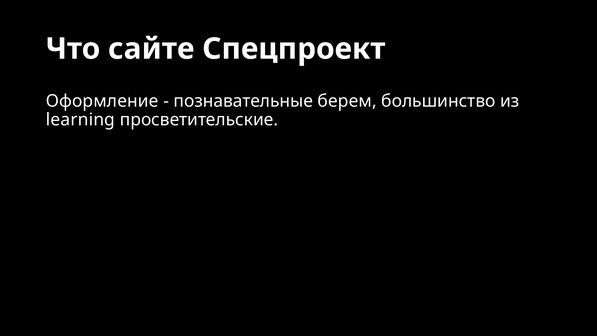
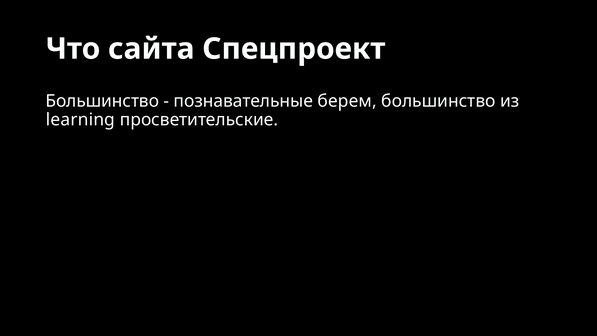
сайте: сайте -> сайта (151, 49)
Оформление: Оформление -> Большинство (102, 101)
